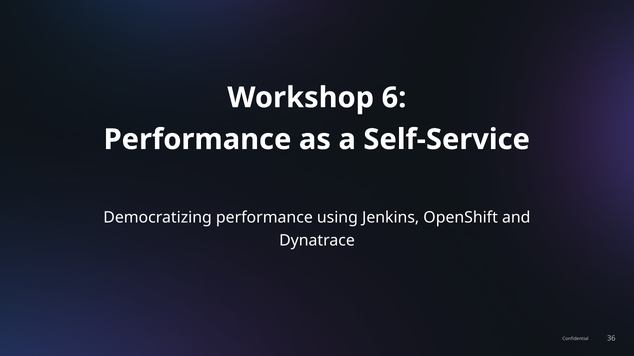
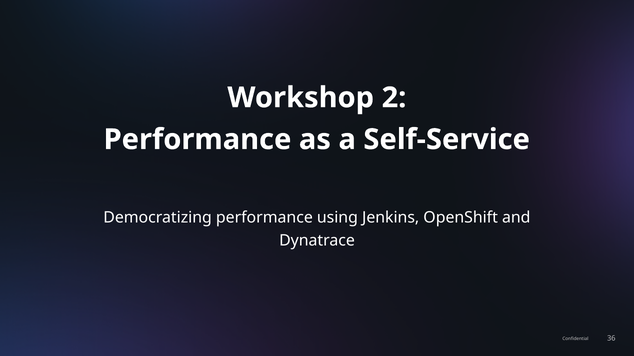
6: 6 -> 2 (394, 98)
